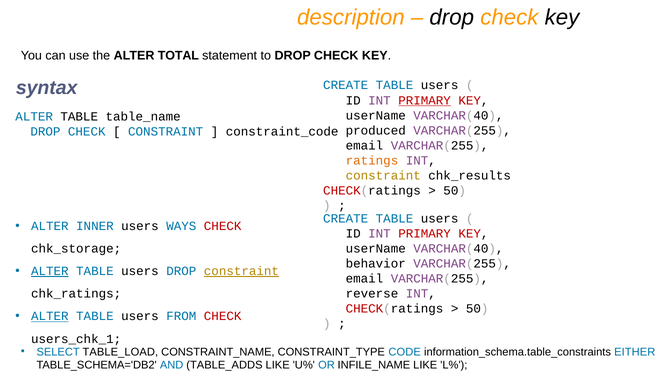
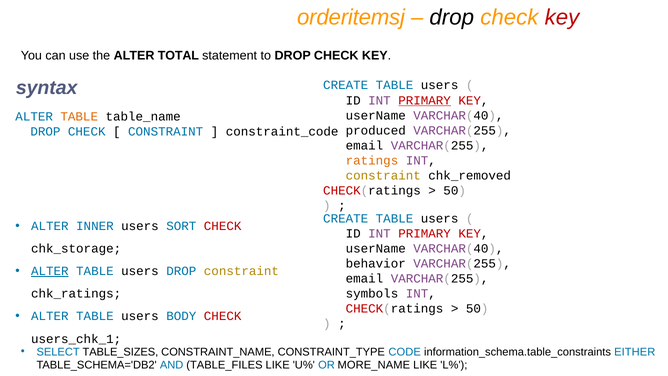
description: description -> orderitemsj (351, 17)
key colour: black -> red (562, 17)
TABLE colour: black -> orange (79, 117)
chk_results: chk_results -> chk_removed (470, 175)
WAYS: WAYS -> SORT (181, 226)
constraint underline: present -> none (241, 271)
reverse: reverse -> symbols (372, 294)
ALTER underline: present -> none (50, 316)
FROM: FROM -> BODY (181, 316)
TABLE_LOAD: TABLE_LOAD -> TABLE_SIZES (120, 352)
TABLE_ADDS: TABLE_ADDS -> TABLE_FILES (224, 365)
INFILE_NAME: INFILE_NAME -> MORE_NAME (374, 365)
